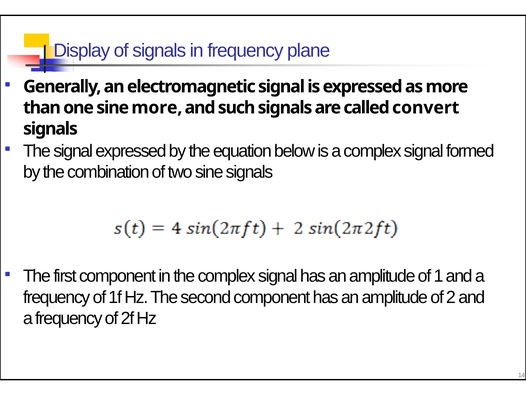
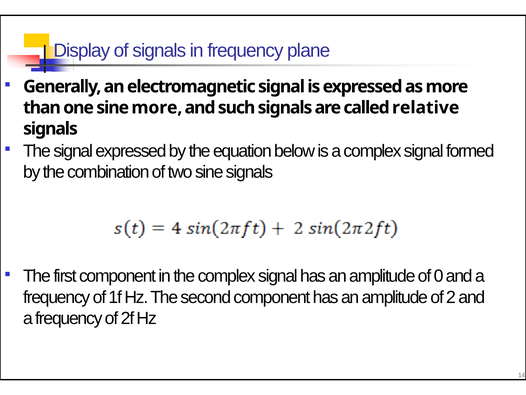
convert: convert -> relative (426, 108)
1: 1 -> 0 (439, 276)
